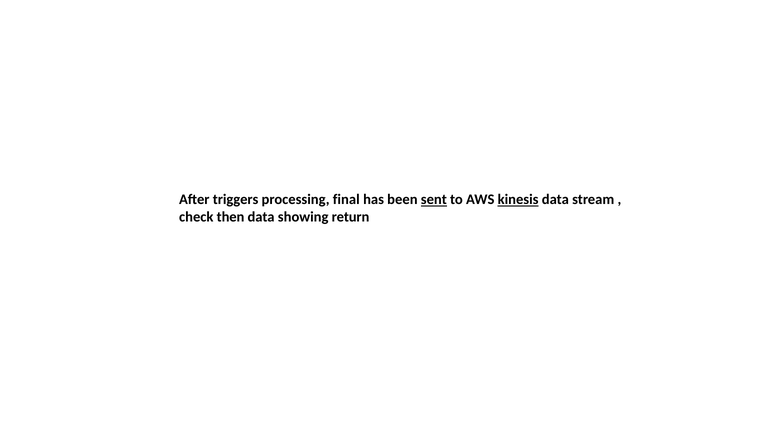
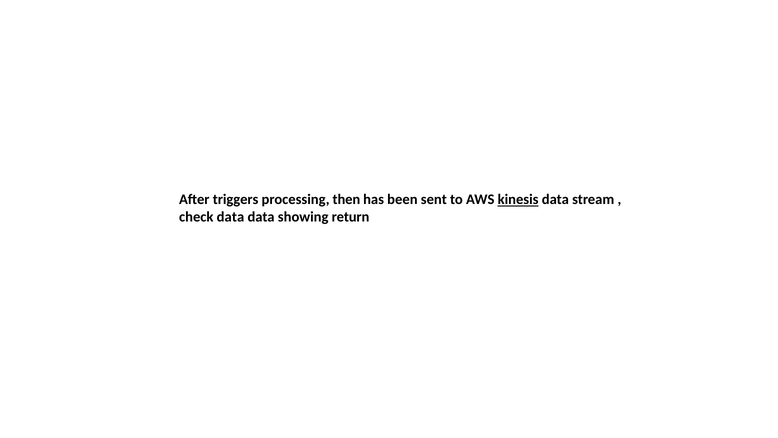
final: final -> then (346, 199)
sent underline: present -> none (434, 199)
check then: then -> data (230, 217)
